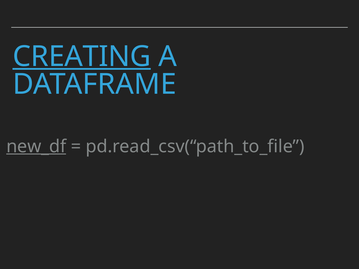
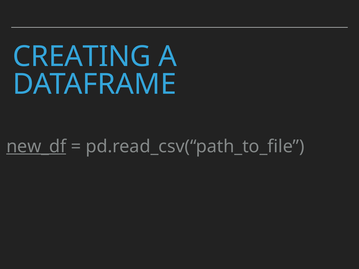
CREATING underline: present -> none (82, 57)
